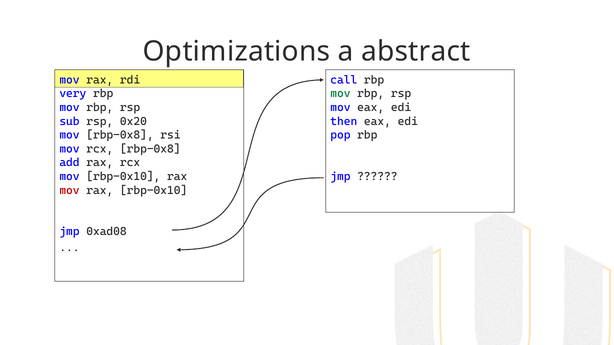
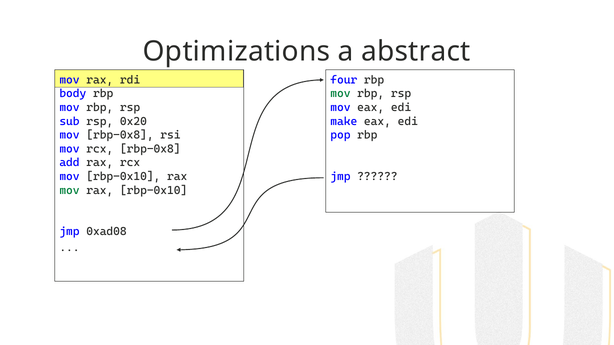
call: call -> four (344, 80)
very: very -> body (73, 94)
then: then -> make (344, 121)
mov colour: red -> green (69, 190)
